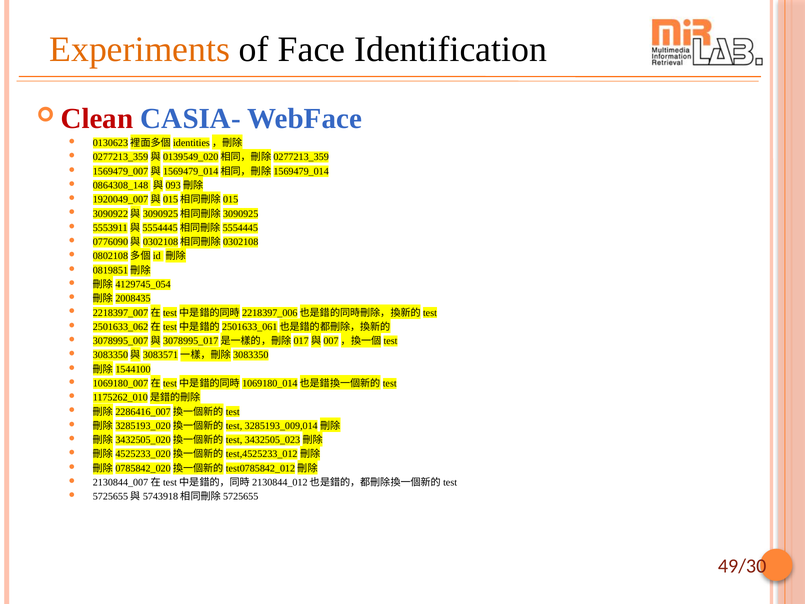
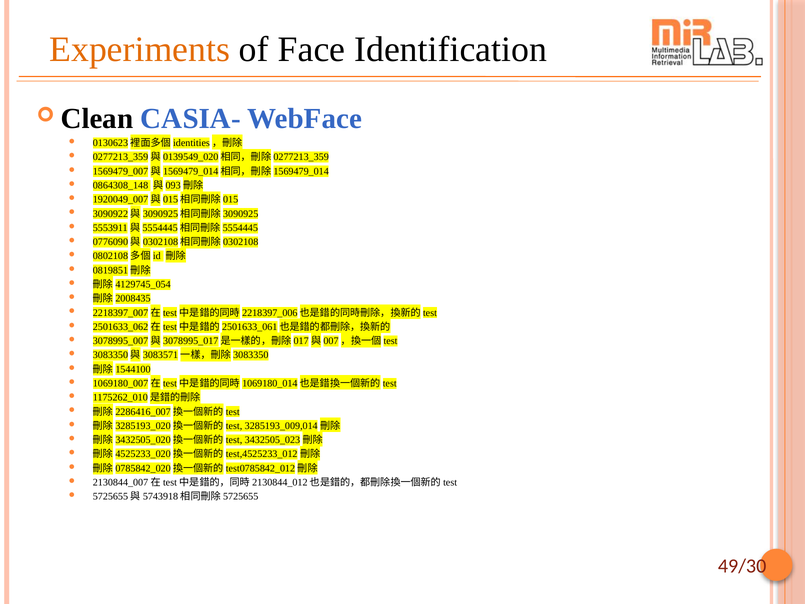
Clean colour: red -> black (97, 119)
